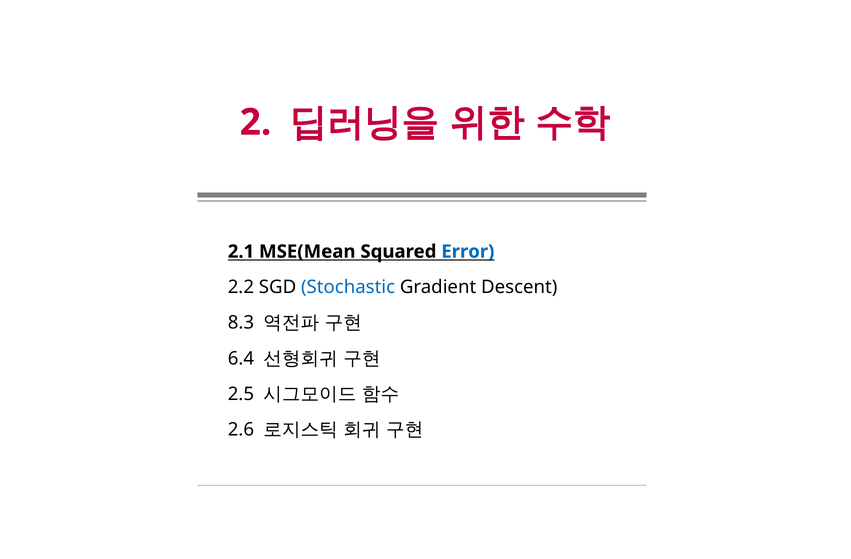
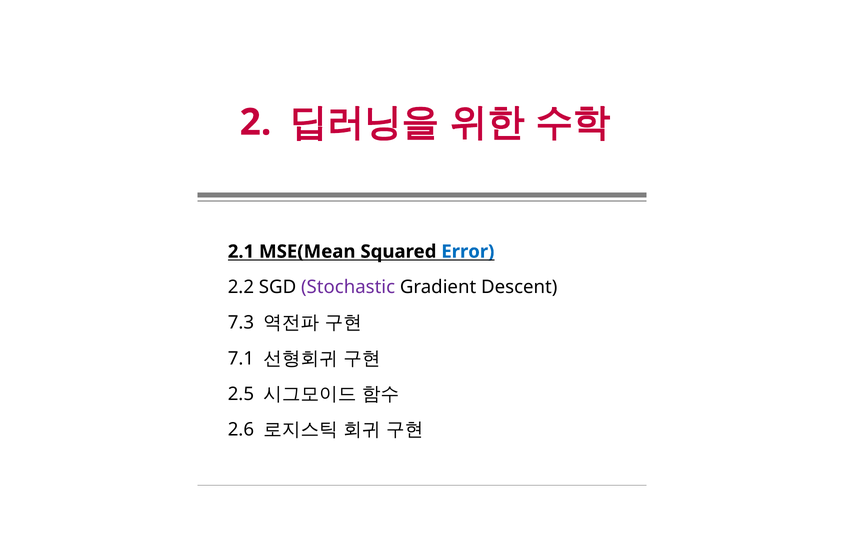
Stochastic colour: blue -> purple (348, 287)
8.3: 8.3 -> 7.3 (241, 323)
6.4: 6.4 -> 7.1 (241, 358)
